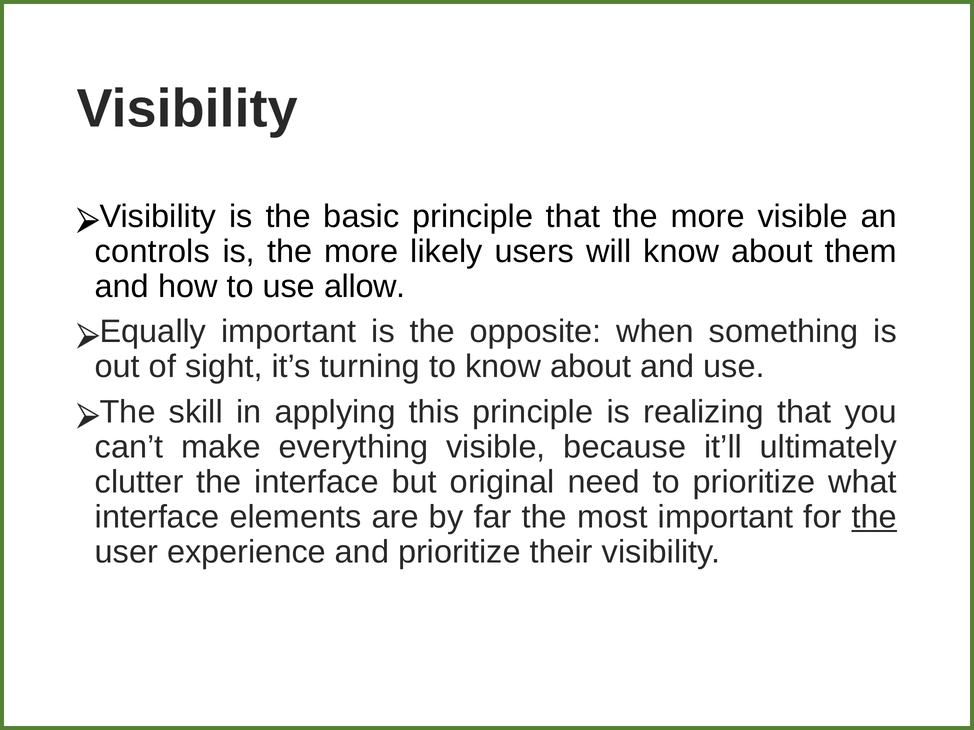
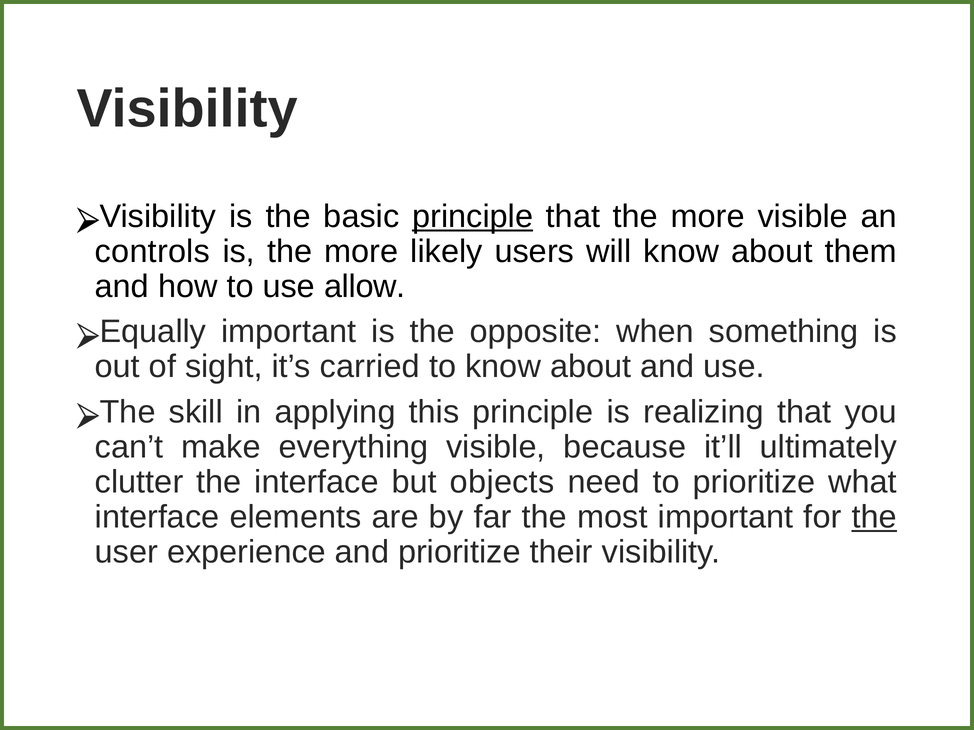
principle underline: none -> present (473, 217)
turning: turning -> carried (370, 367)
original: original -> objects (502, 482)
